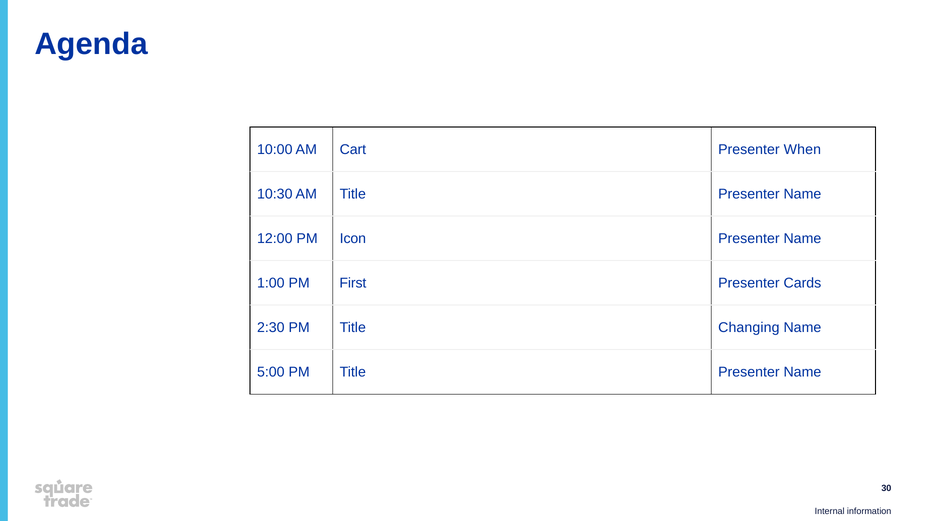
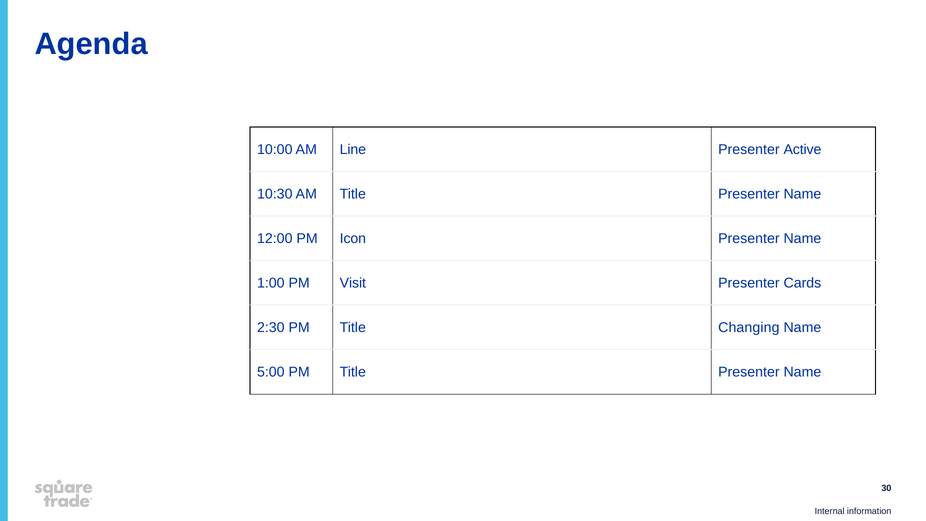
Cart: Cart -> Line (353, 150)
When: When -> Active (802, 150)
First: First -> Visit (353, 283)
